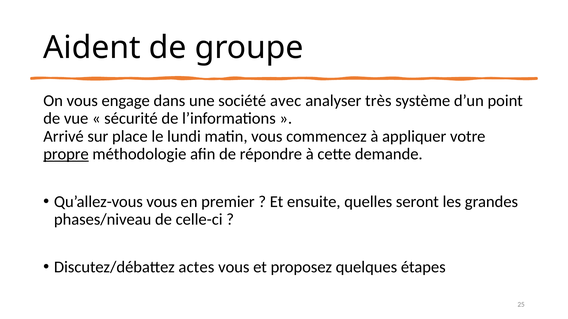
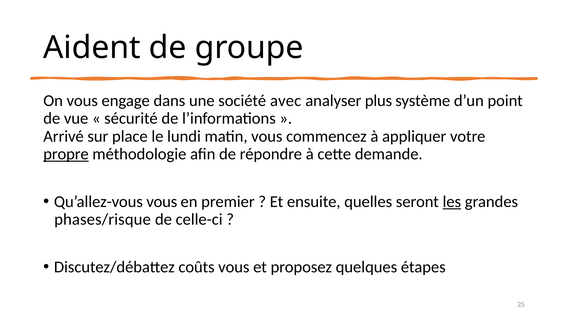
très: très -> plus (378, 101)
les underline: none -> present (452, 202)
phases/niveau: phases/niveau -> phases/risque (103, 220)
actes: actes -> coûts (197, 267)
